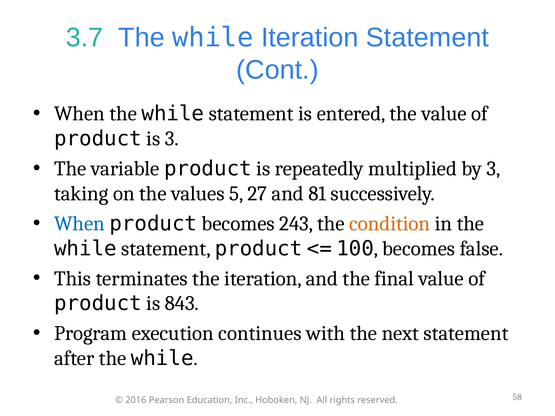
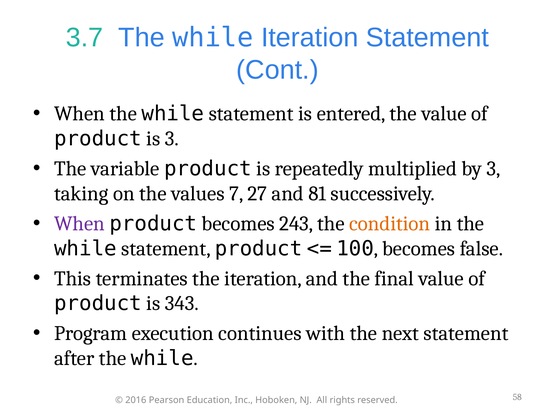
5: 5 -> 7 (236, 194)
When colour: blue -> purple (80, 224)
843: 843 -> 343 (182, 304)
